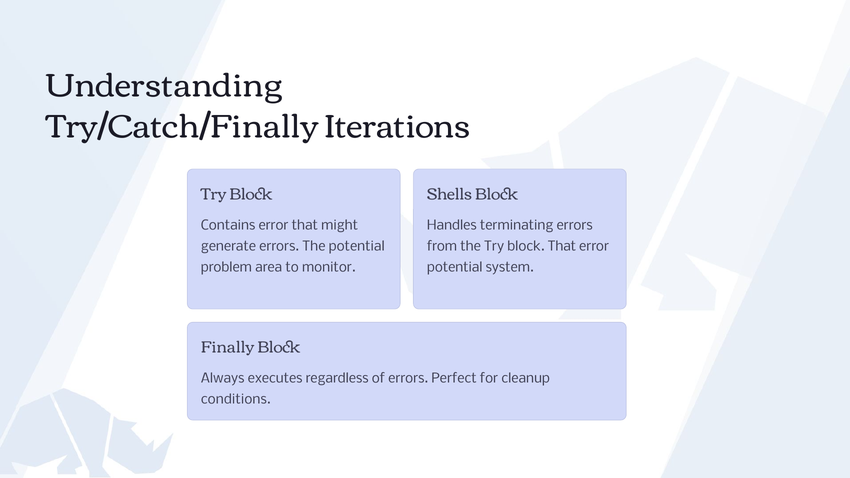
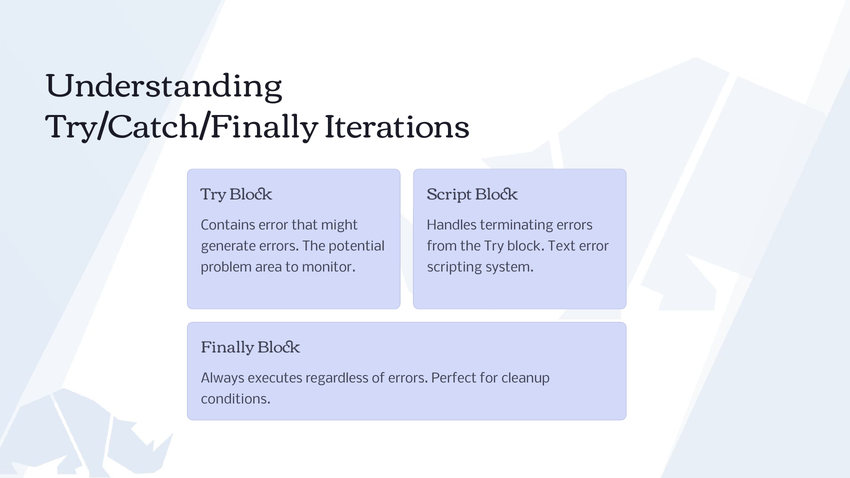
Shells: Shells -> Script (450, 194)
block That: That -> Text (562, 246)
potential: potential -> scripting (455, 267)
